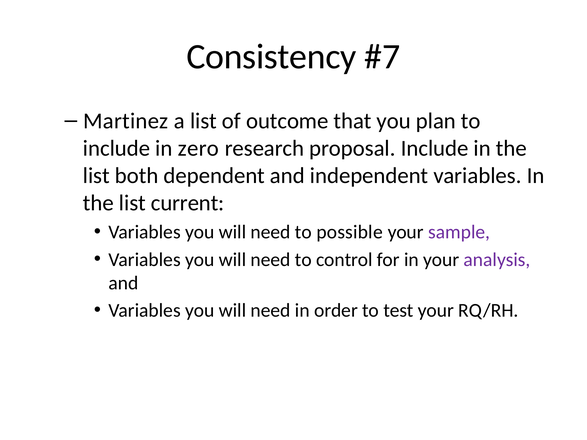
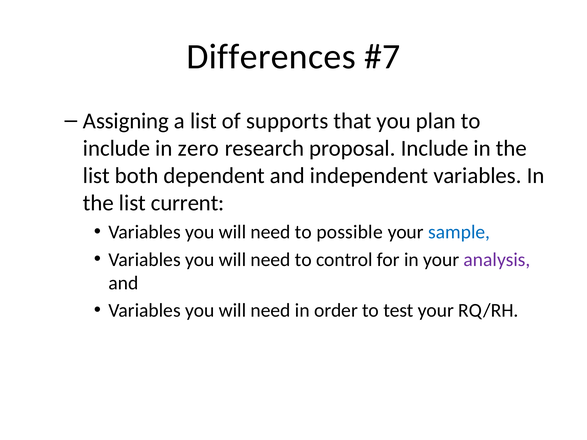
Consistency: Consistency -> Differences (271, 57)
Martinez: Martinez -> Assigning (126, 121)
outcome: outcome -> supports (287, 121)
sample colour: purple -> blue (459, 232)
